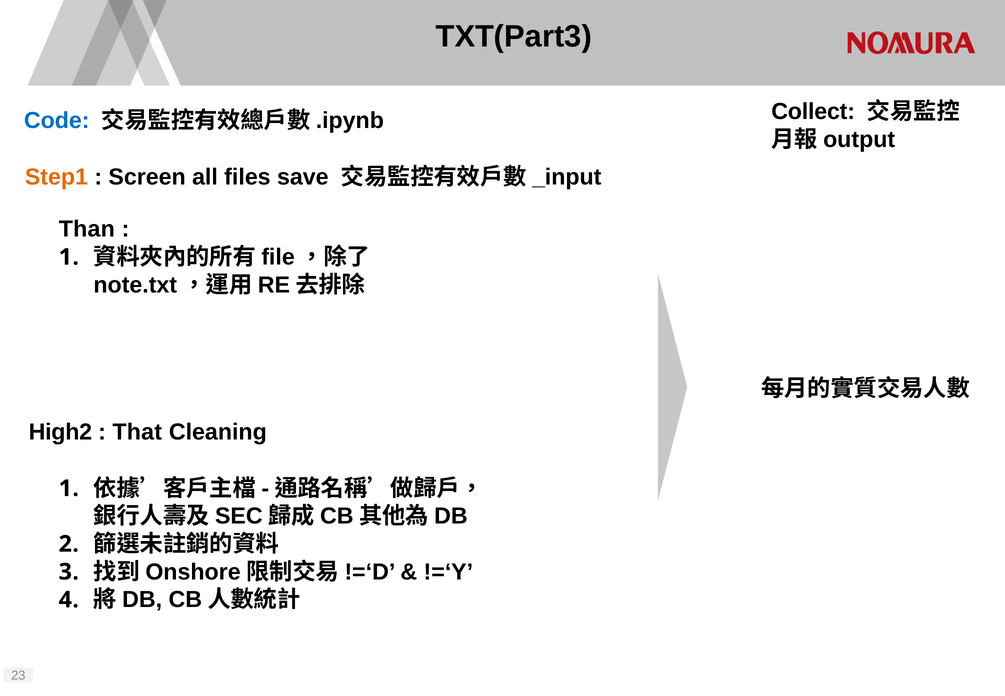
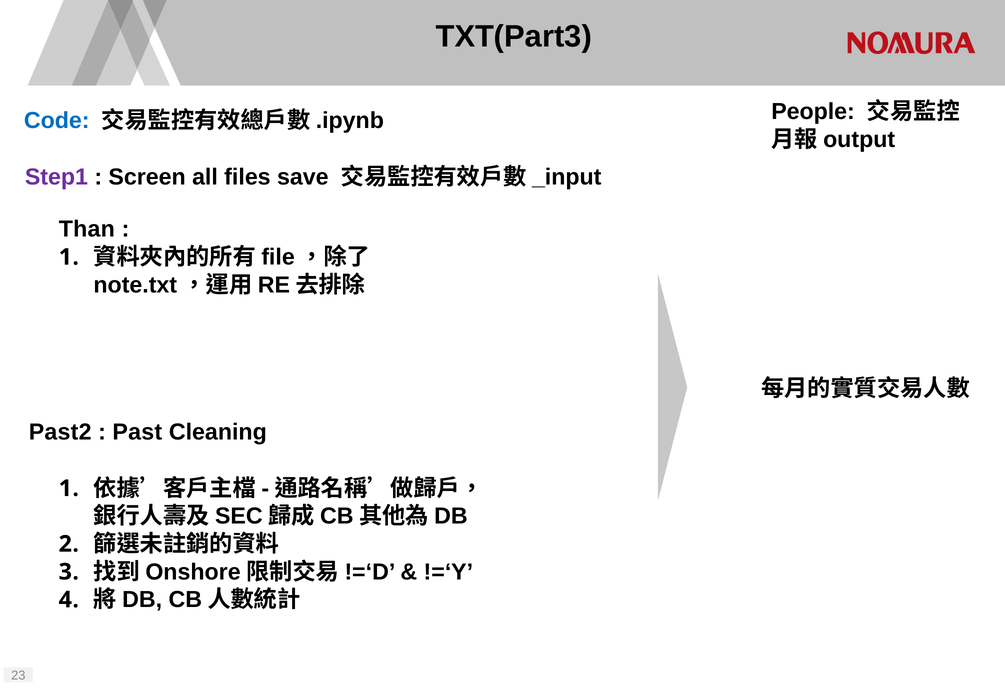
Collect: Collect -> People (813, 111)
Step1 colour: orange -> purple (56, 177)
High2: High2 -> Past2 (60, 432)
That: That -> Past (137, 432)
